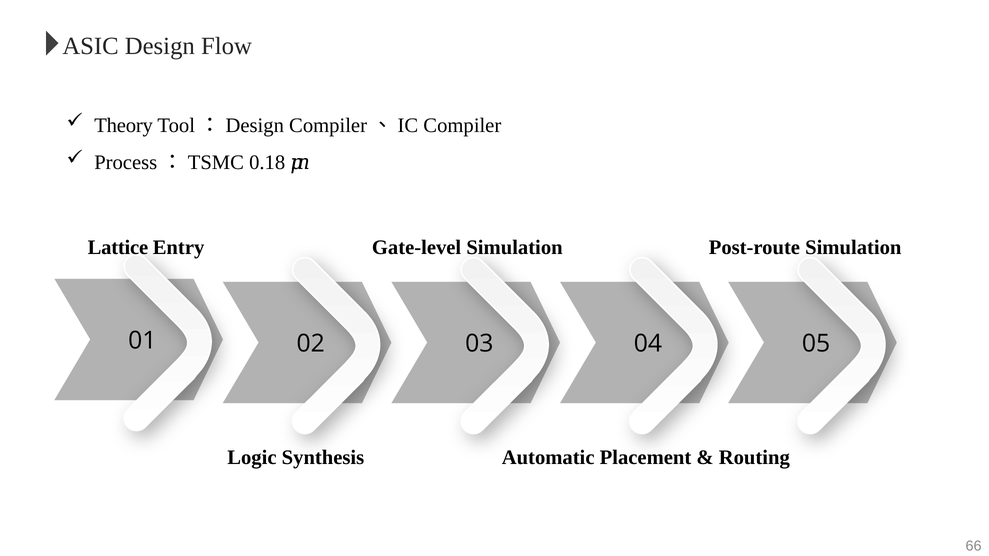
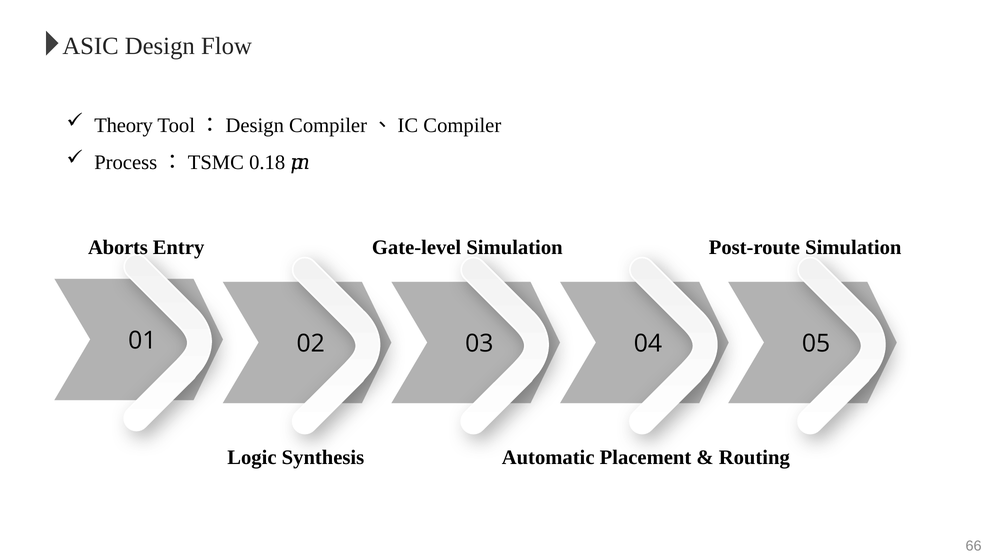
Lattice: Lattice -> Aborts (118, 248)
